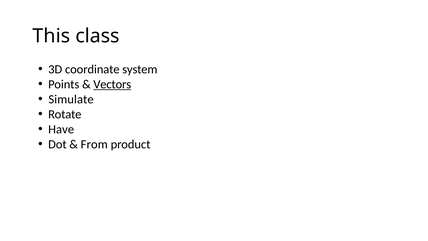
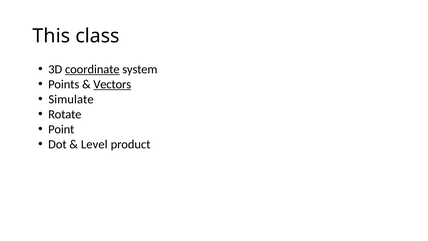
coordinate underline: none -> present (92, 69)
Have: Have -> Point (61, 129)
From: From -> Level (94, 144)
